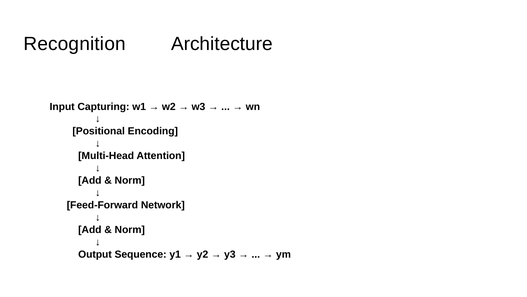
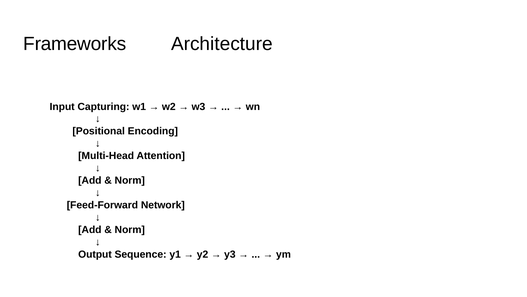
Recognition: Recognition -> Frameworks (75, 44)
